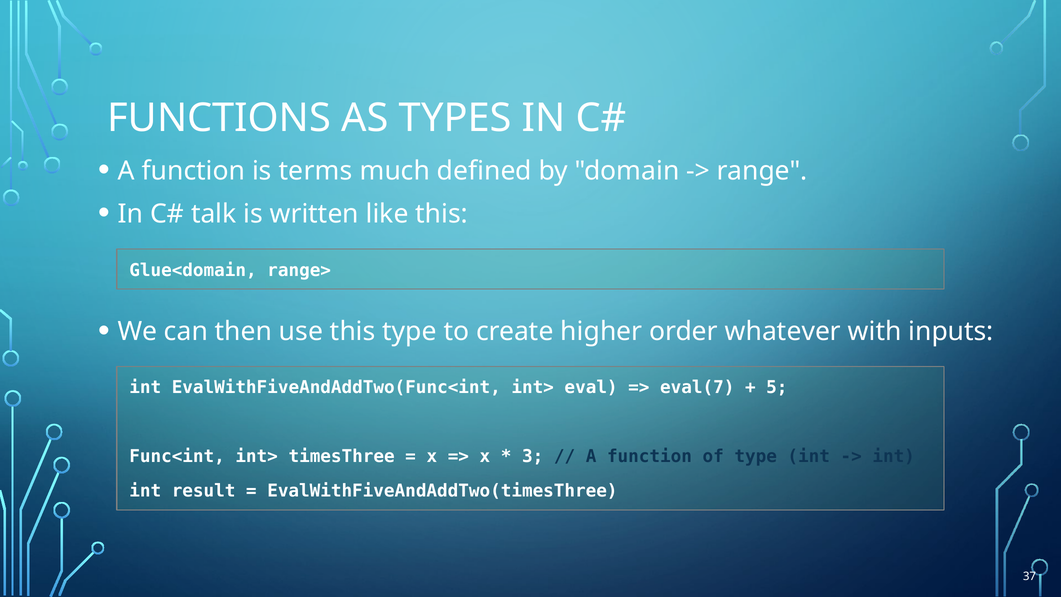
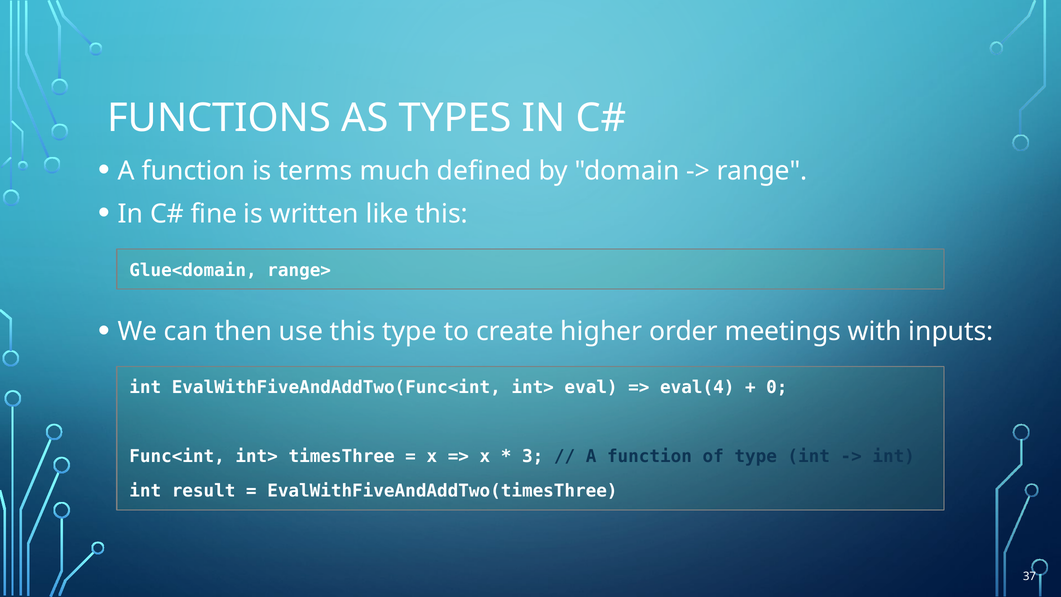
talk: talk -> fine (214, 214)
whatever: whatever -> meetings (783, 332)
eval(7: eval(7 -> eval(4 (697, 388)
5: 5 -> 0 (777, 388)
